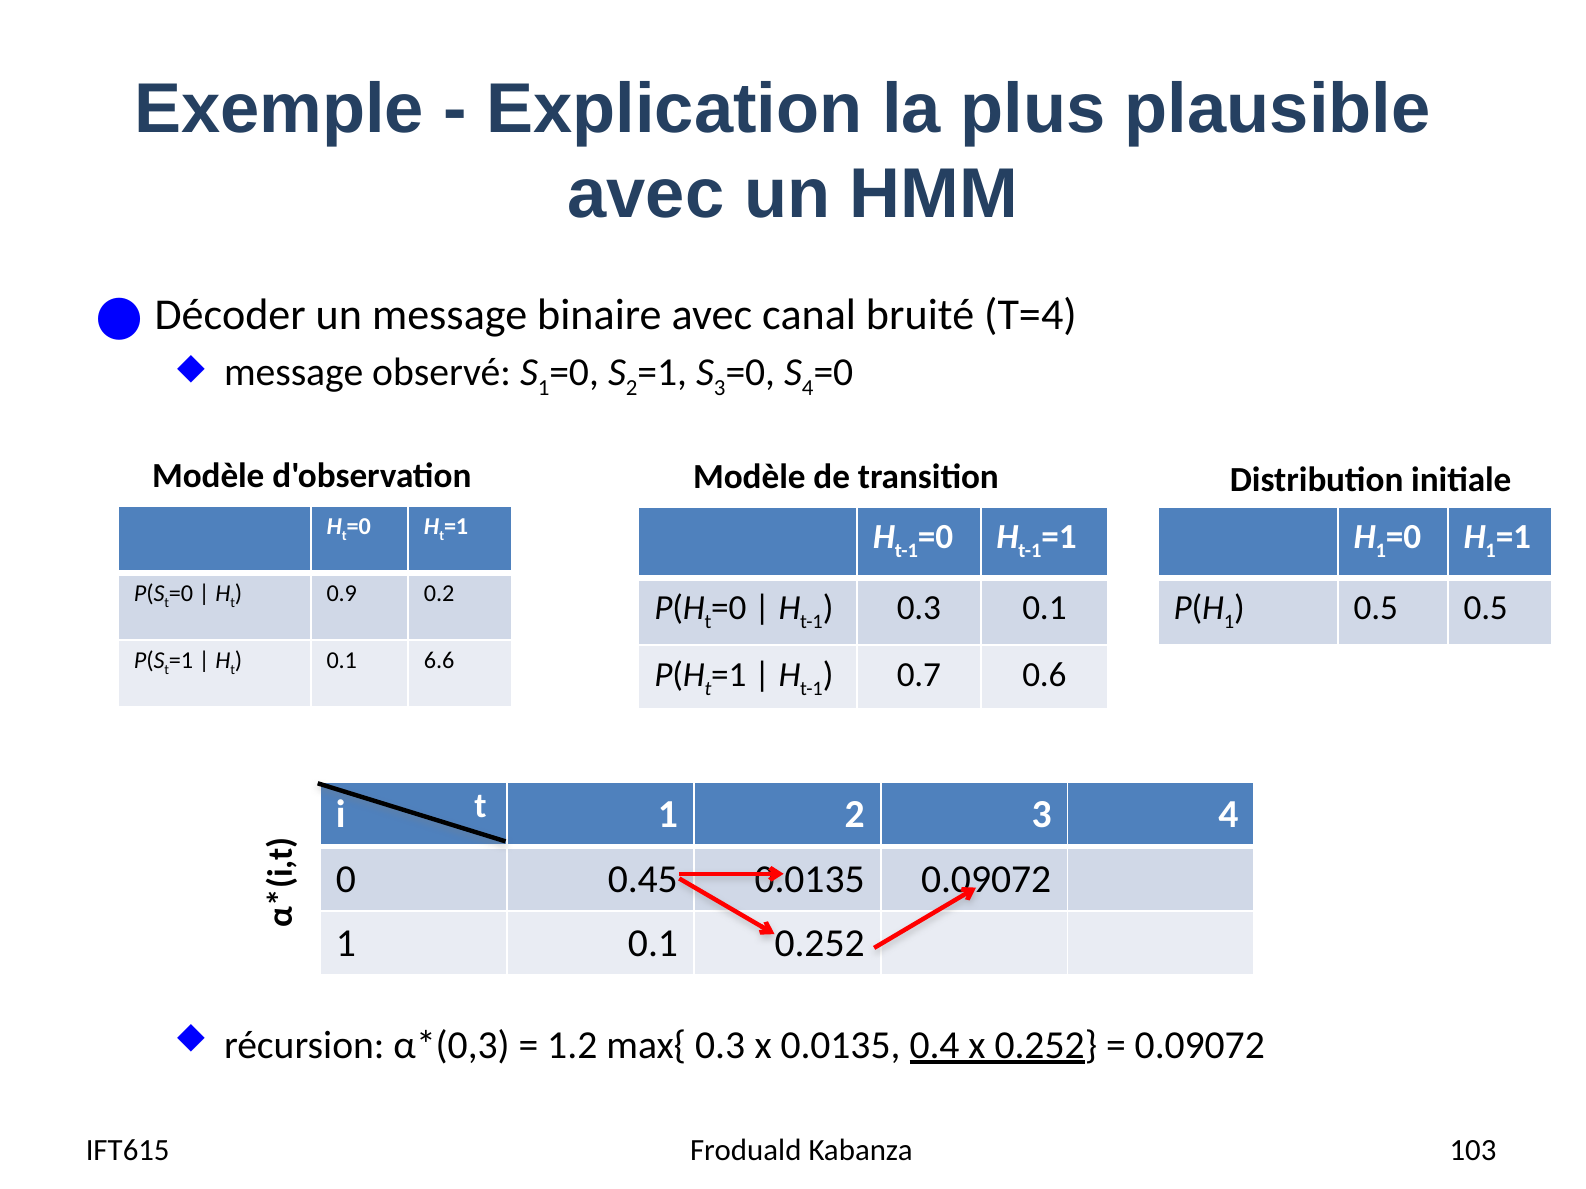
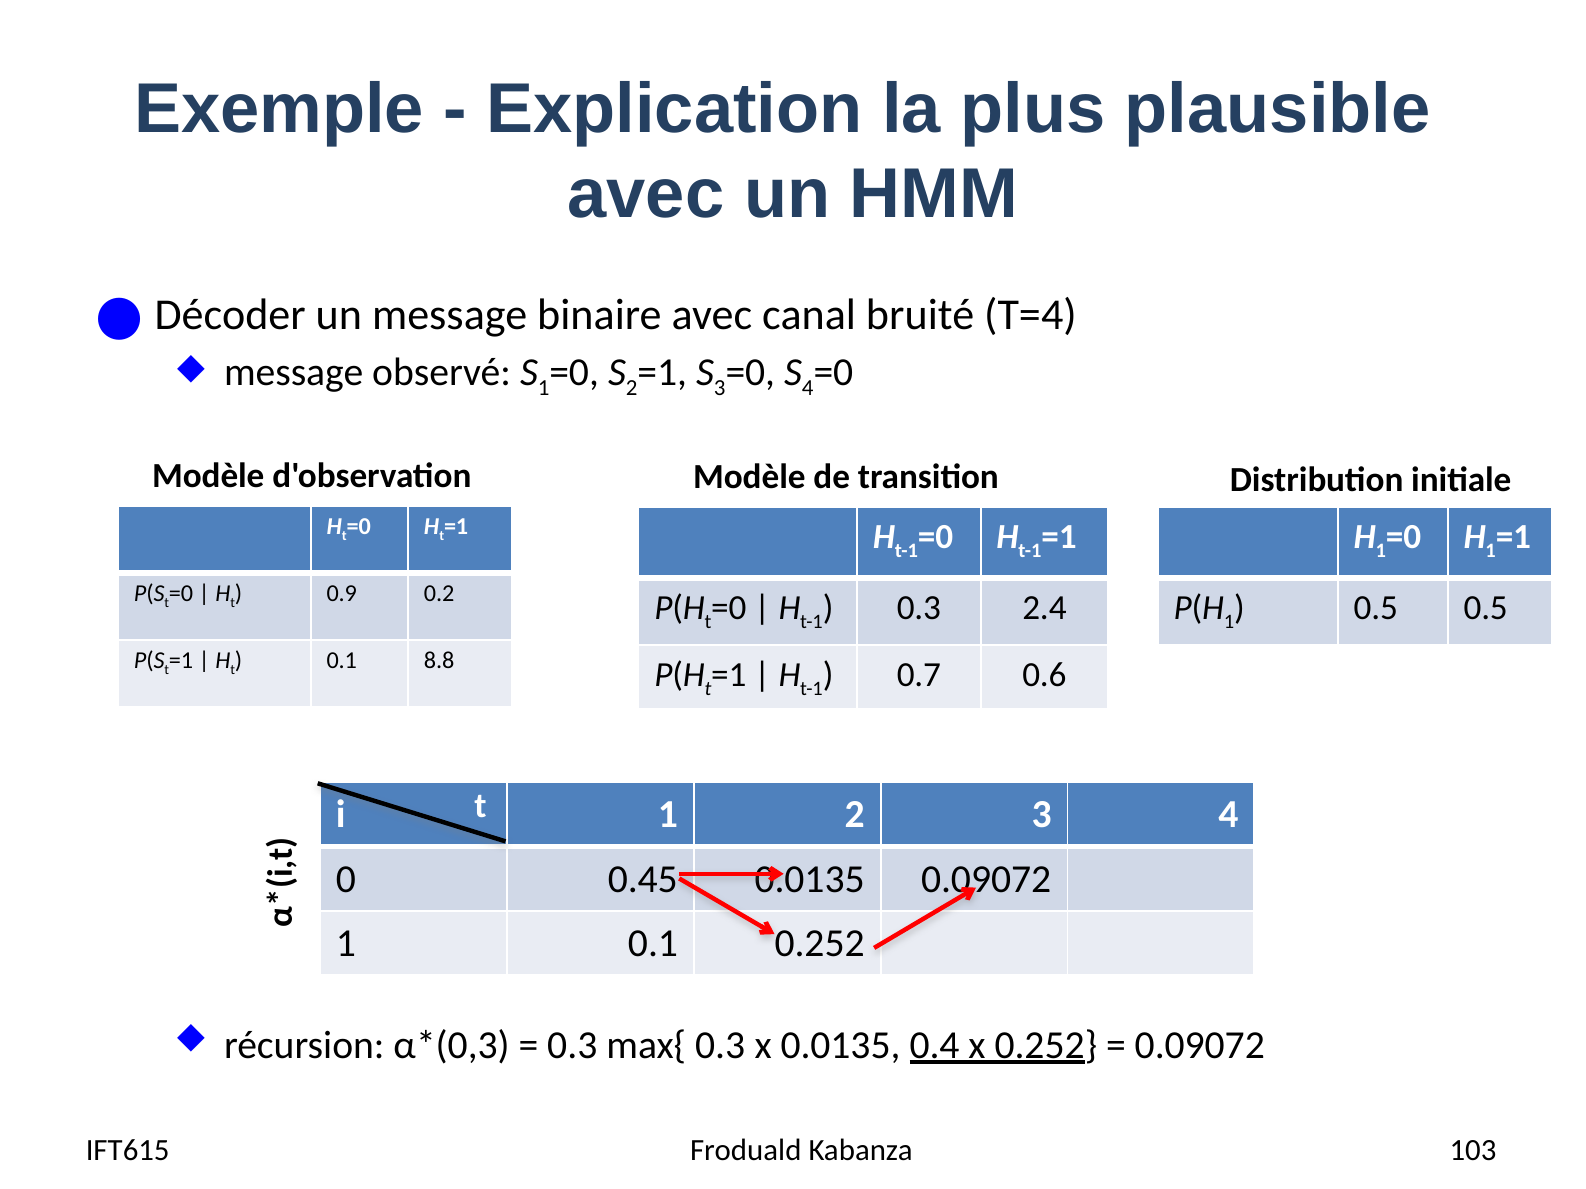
0.3 0.1: 0.1 -> 2.4 (1044, 608)
6.6: 6.6 -> 8.8 (439, 661)
1.2: 1.2 -> 0.3 (572, 1045)
